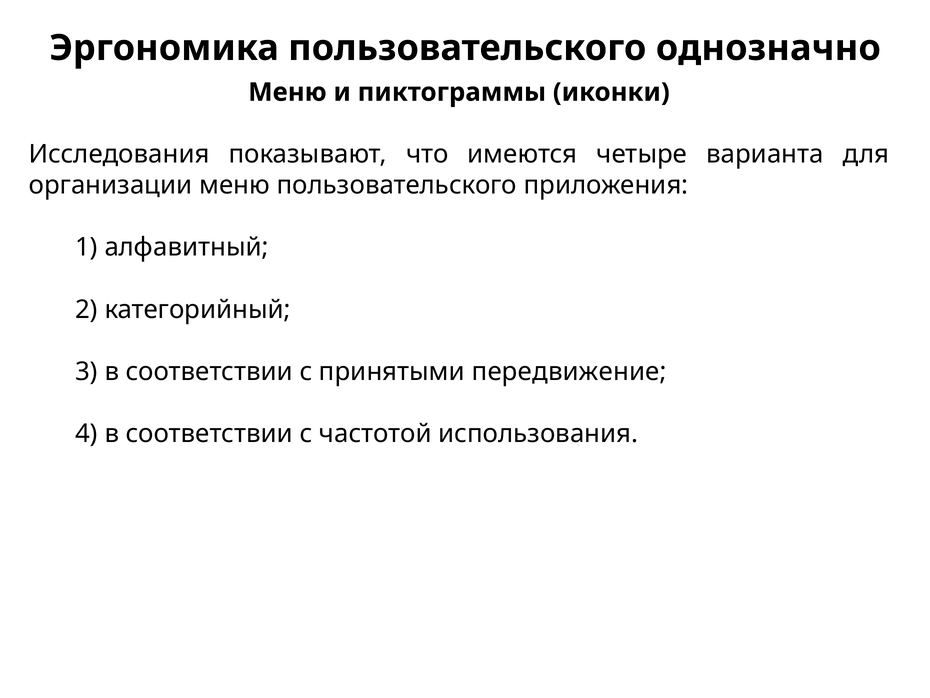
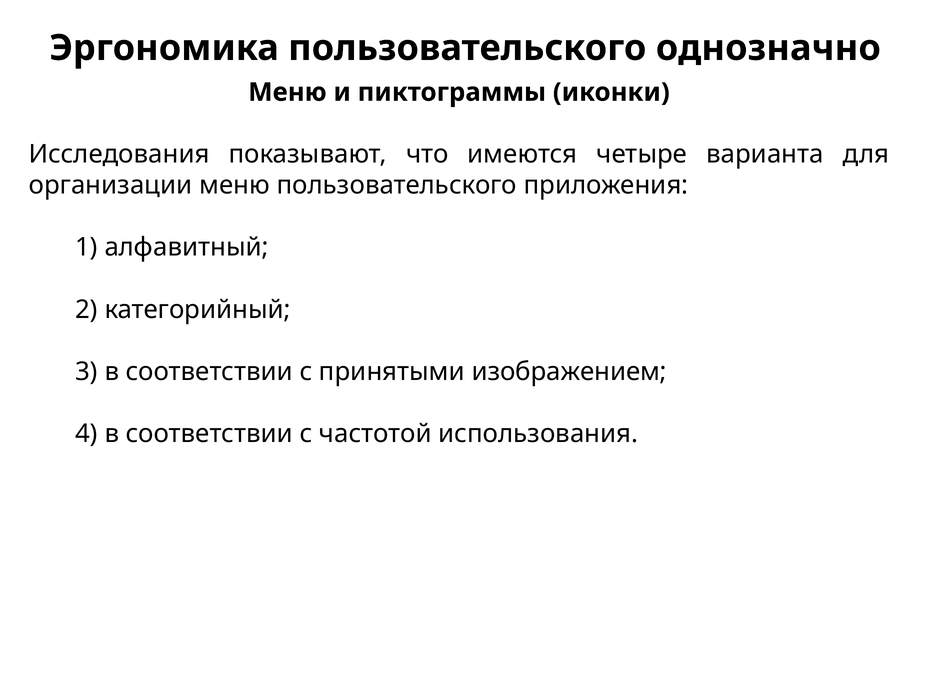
передвижение: передвижение -> изображением (569, 371)
